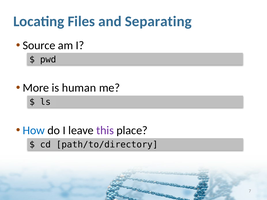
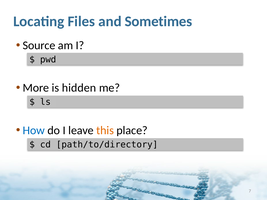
Separating: Separating -> Sometimes (158, 21)
human: human -> hidden (79, 88)
this colour: purple -> orange (105, 130)
